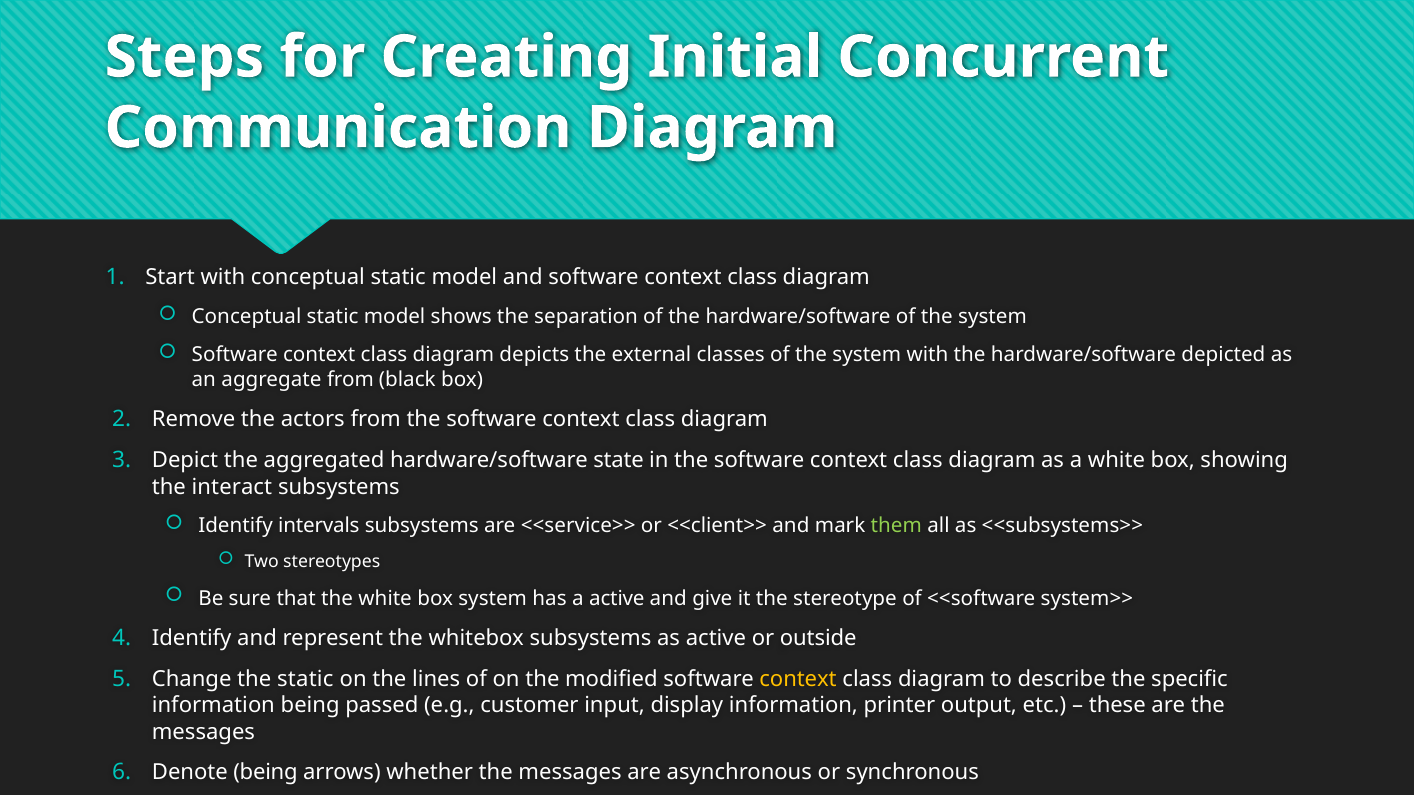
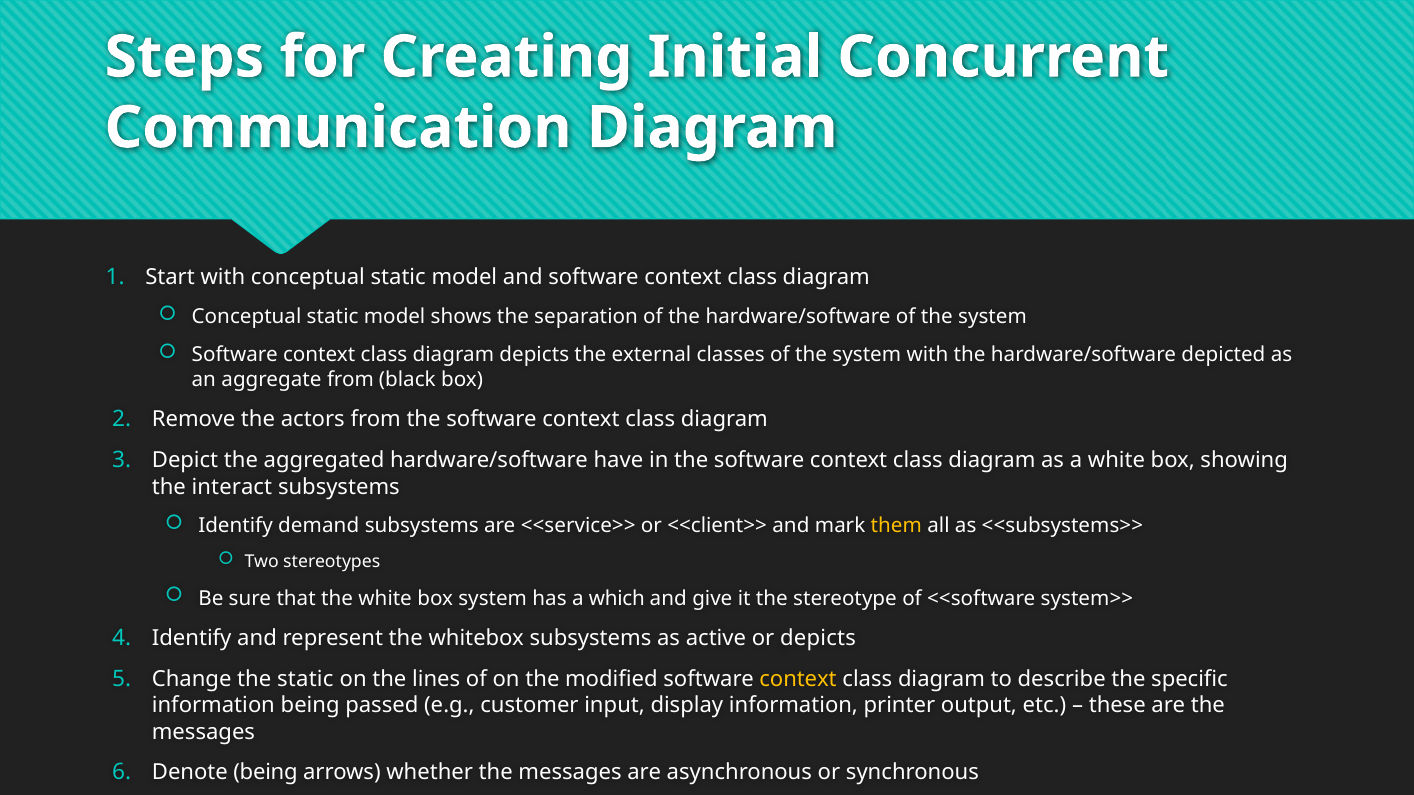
state: state -> have (618, 461)
intervals: intervals -> demand (319, 526)
them colour: light green -> yellow (896, 526)
a active: active -> which (617, 599)
or outside: outside -> depicts (818, 639)
